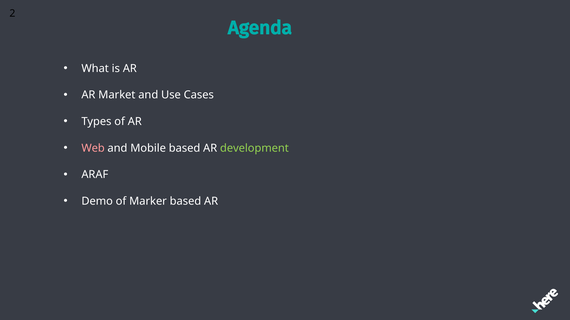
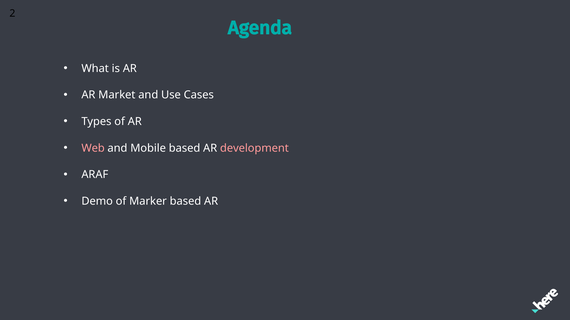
development colour: light green -> pink (254, 148)
